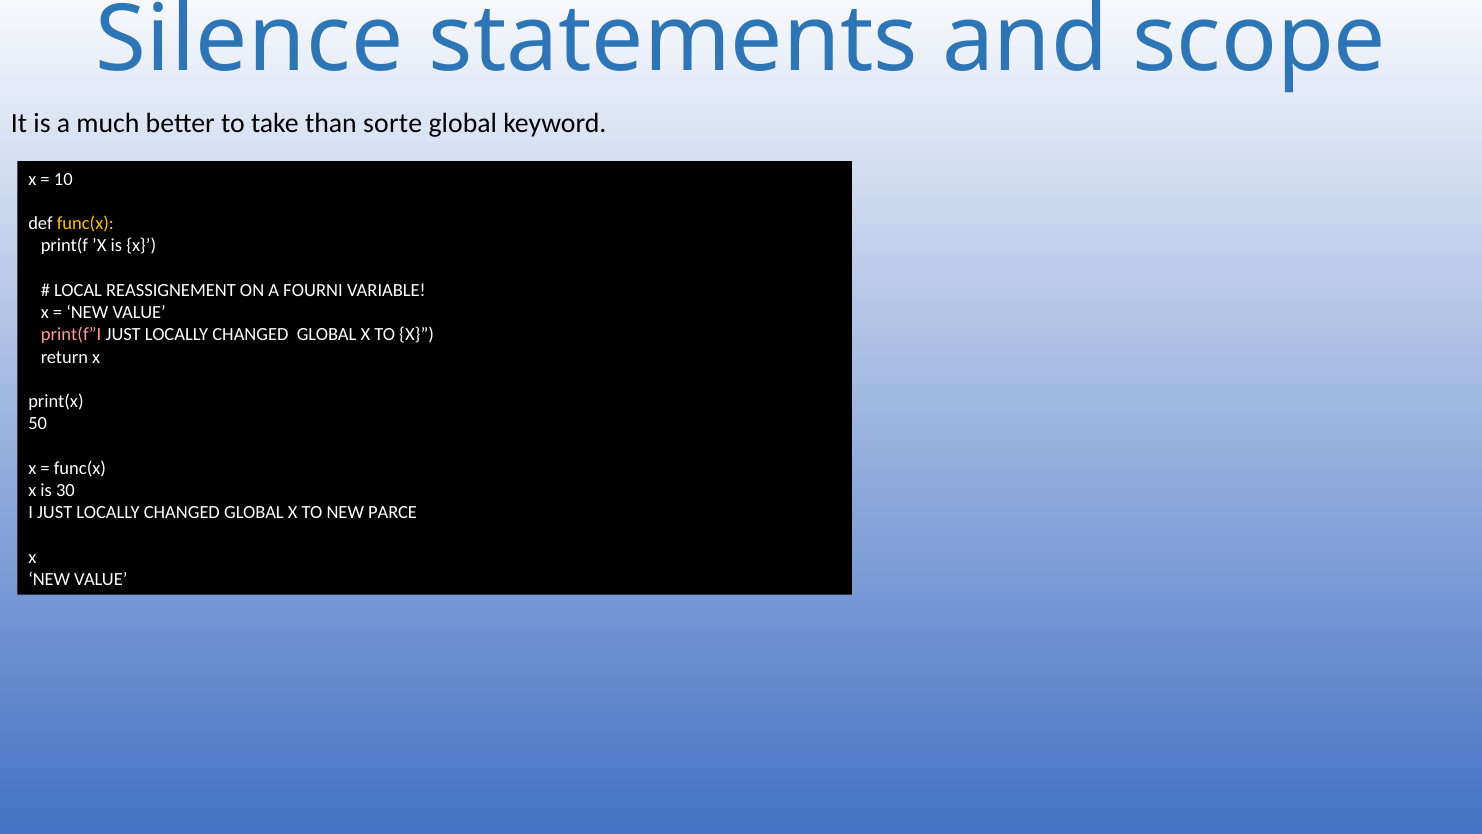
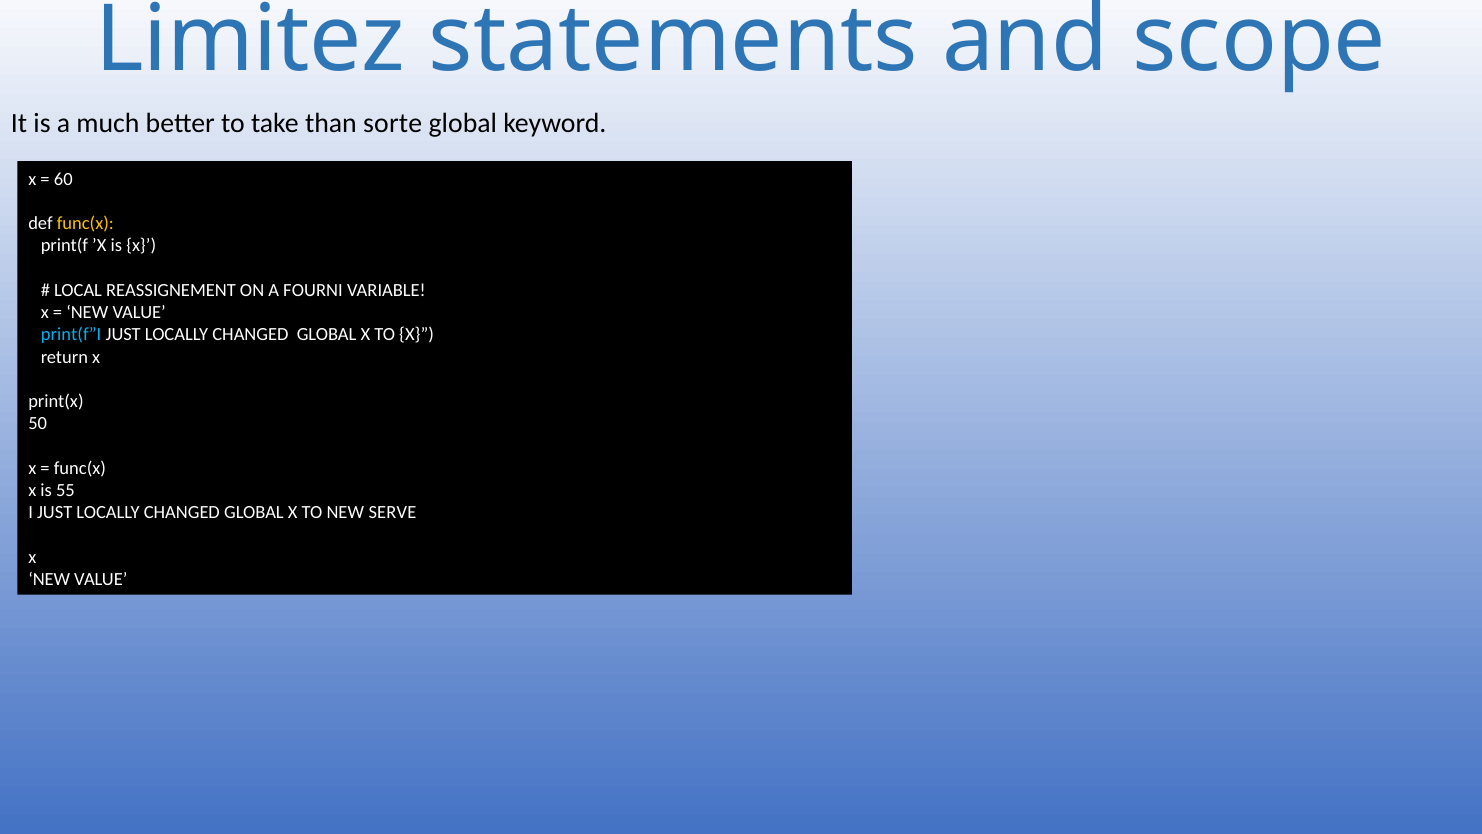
Silence: Silence -> Limitez (250, 40)
10: 10 -> 60 (63, 179)
print(f”I colour: pink -> light blue (71, 335)
30: 30 -> 55 (65, 490)
PARCE: PARCE -> SERVE (392, 512)
